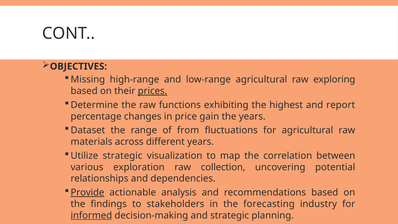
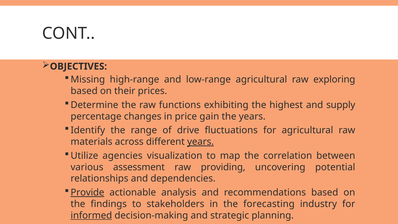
prices underline: present -> none (152, 91)
report: report -> supply (341, 105)
Dataset: Dataset -> Identify (88, 130)
from: from -> drive (188, 130)
years underline: none -> present (200, 142)
Utilize strategic: strategic -> agencies (123, 156)
exploration: exploration -> assessment (139, 167)
collection: collection -> providing (223, 167)
